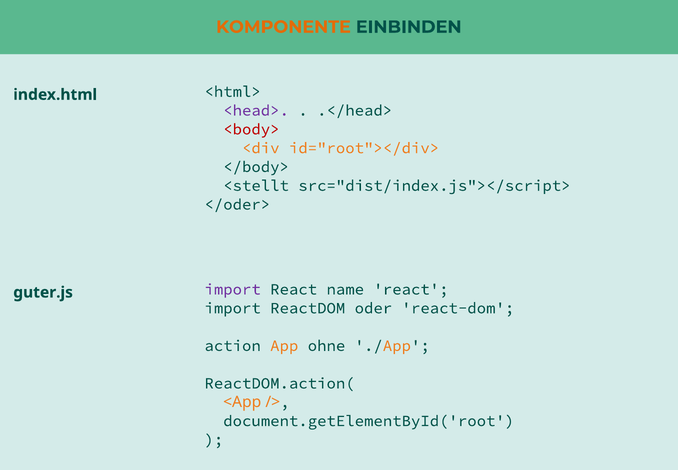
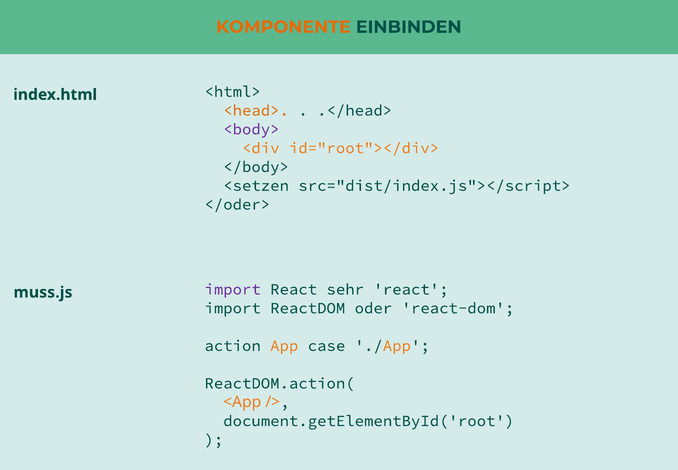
<head> colour: purple -> orange (256, 110)
<body> colour: red -> purple (251, 129)
<stellt: <stellt -> <setzen (256, 185)
name: name -> sehr (345, 289)
guter.js: guter.js -> muss.js (43, 292)
ohne: ohne -> case (326, 345)
